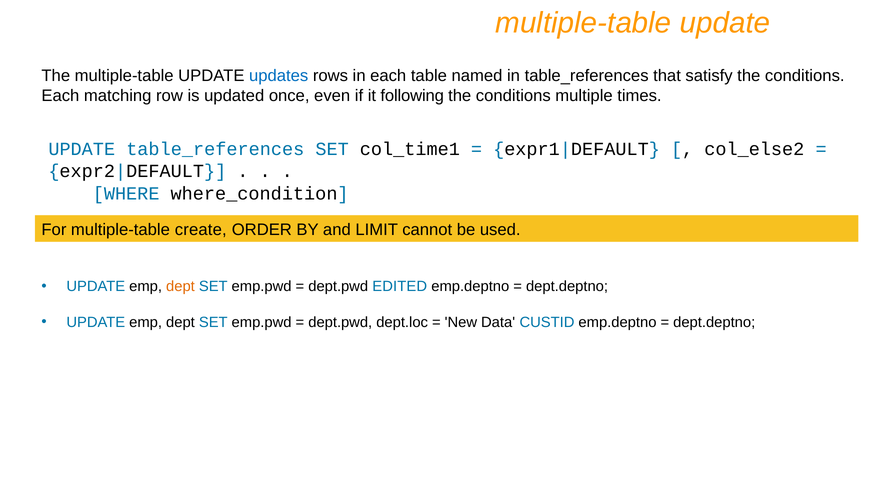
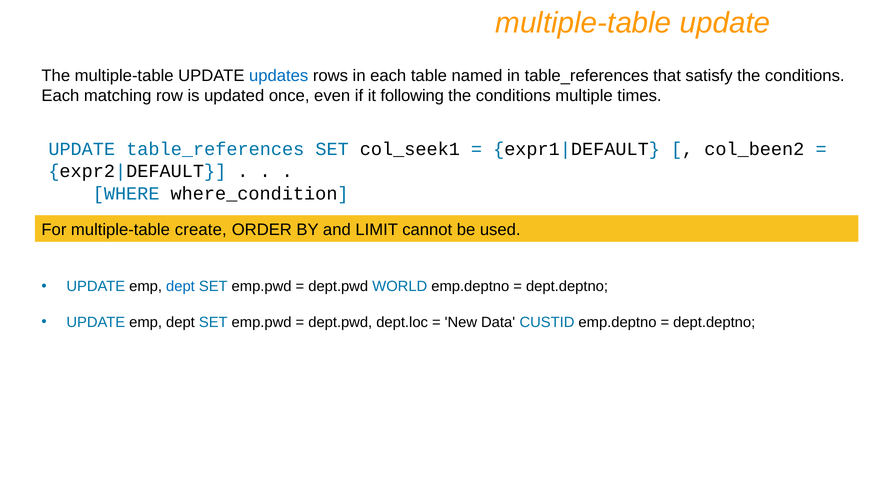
col_time1: col_time1 -> col_seek1 (410, 149)
col_else2: col_else2 -> col_been2 (754, 149)
dept colour: orange -> blue (180, 286)
EDITED: EDITED -> WORLD (400, 286)
